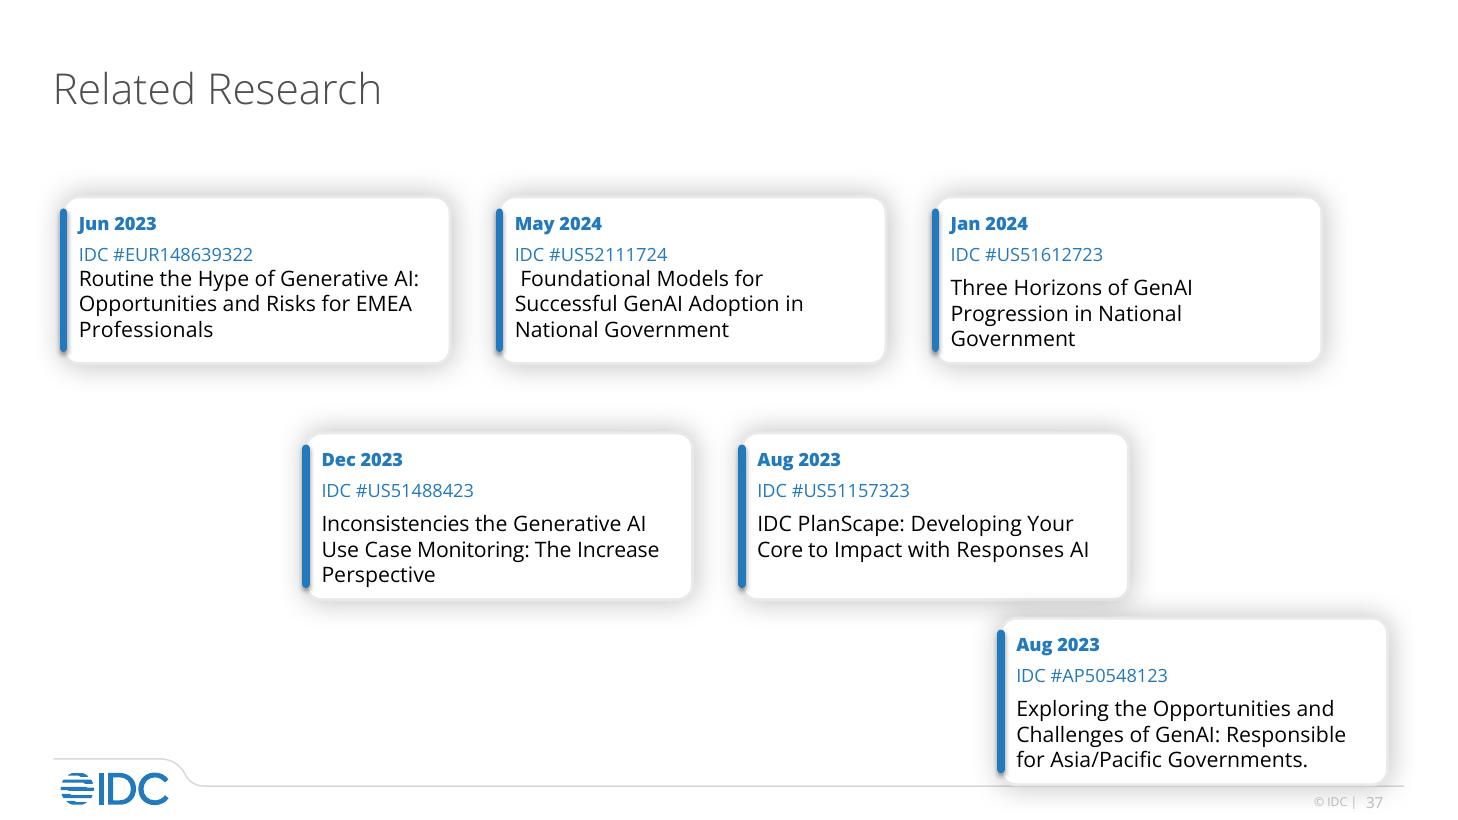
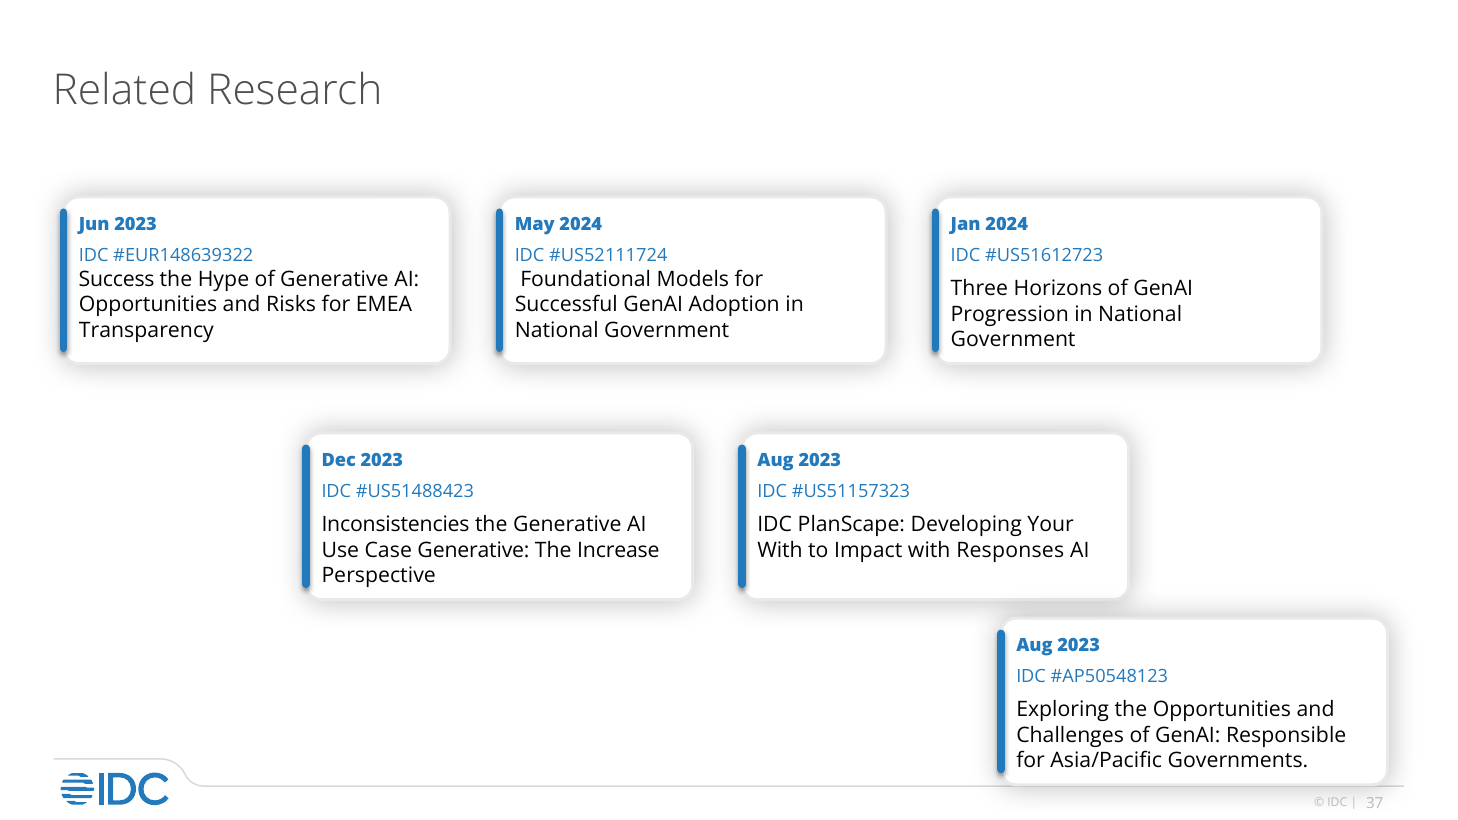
Routine: Routine -> Success (117, 279)
Professionals: Professionals -> Transparency (146, 330)
Case Monitoring: Monitoring -> Generative (474, 550)
Core: Core -> With (780, 550)
